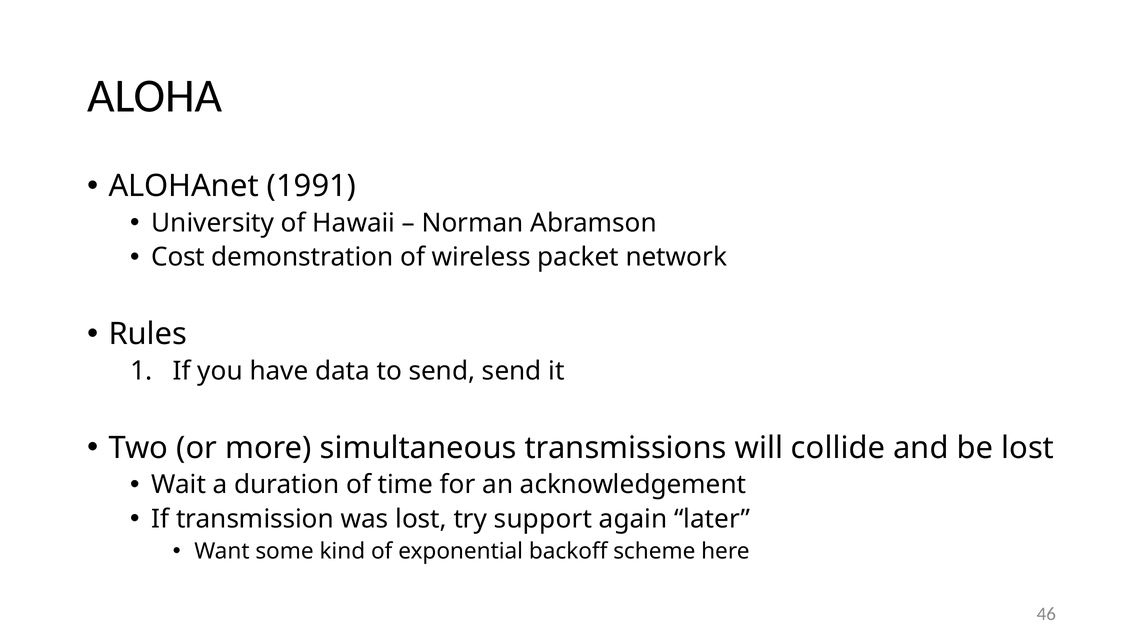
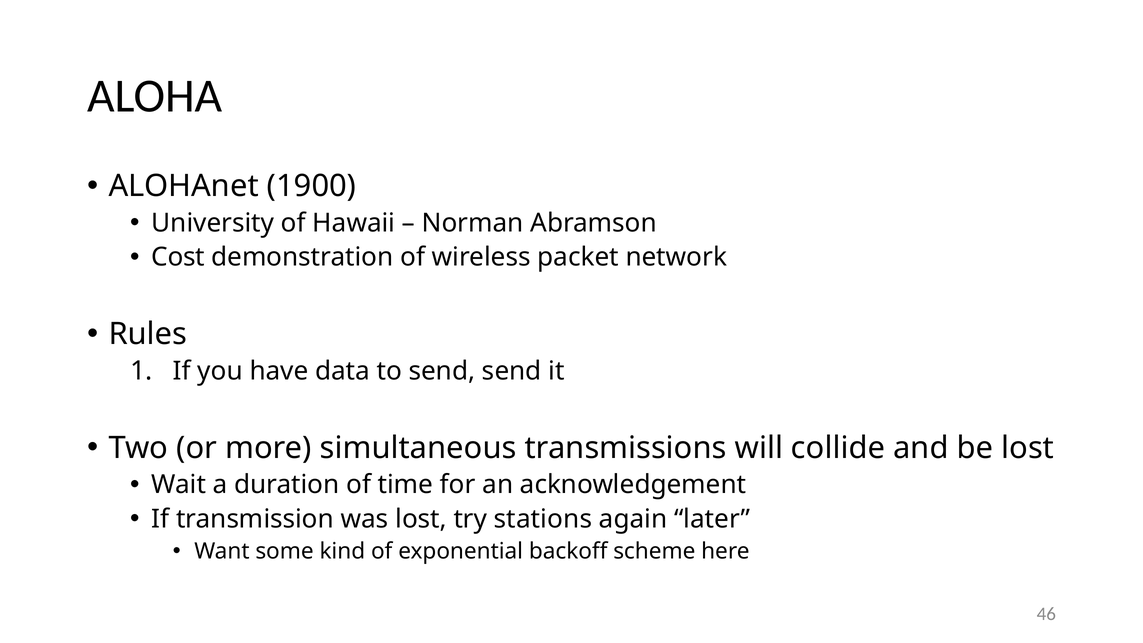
1991: 1991 -> 1900 (312, 186)
support: support -> stations (543, 519)
